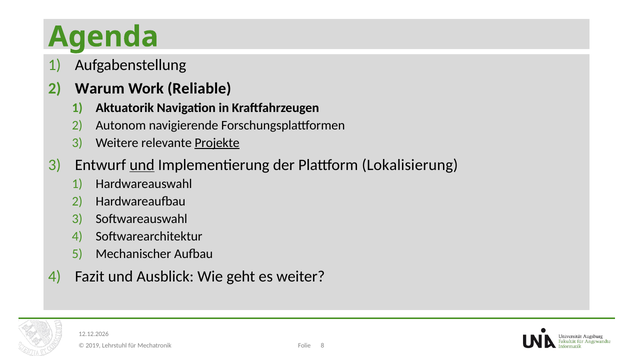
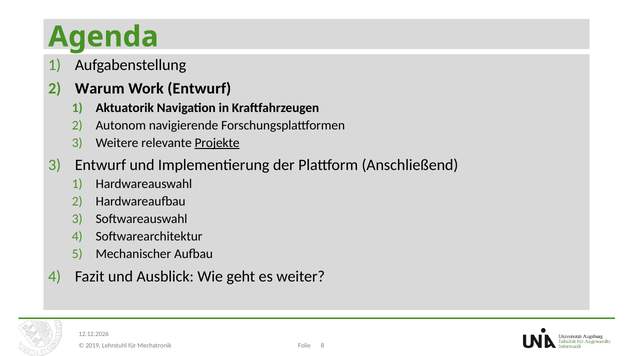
Work Reliable: Reliable -> Entwurf (199, 89)
und underline: present -> none (142, 165)
Lokalisierung: Lokalisierung -> Anschließend (410, 165)
